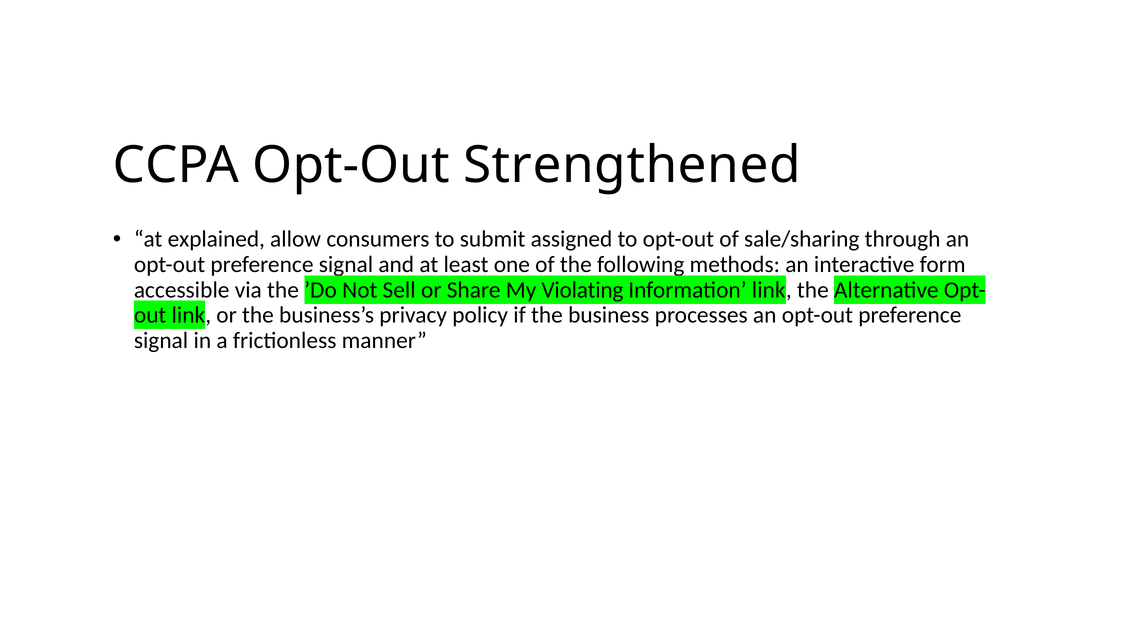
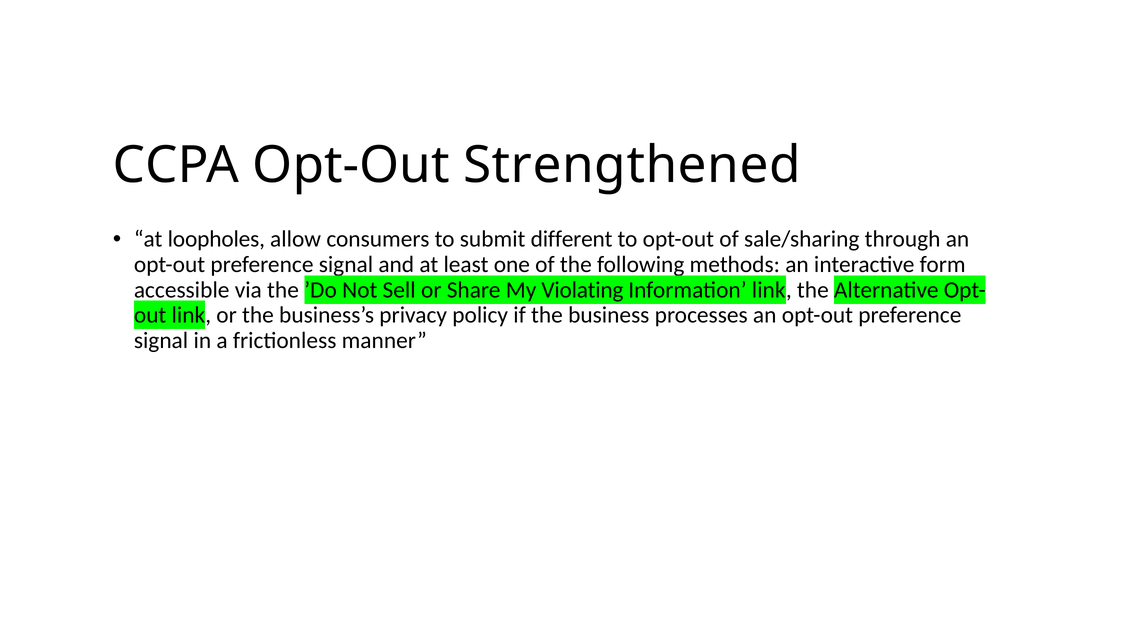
explained: explained -> loopholes (216, 239)
assigned: assigned -> different (572, 239)
